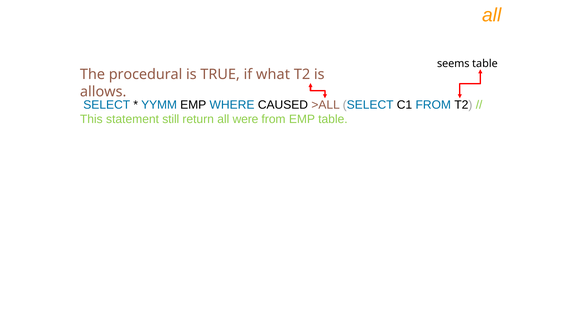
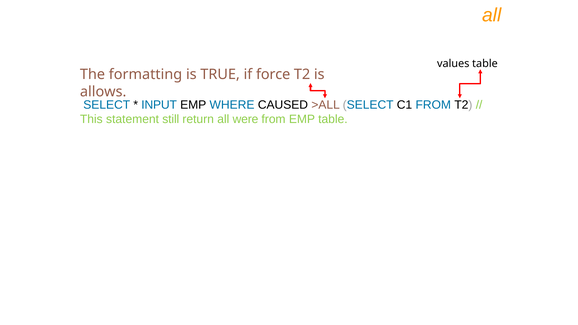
seems: seems -> values (453, 64)
procedural: procedural -> formatting (145, 74)
what: what -> force (273, 74)
YYMM: YYMM -> INPUT (159, 105)
